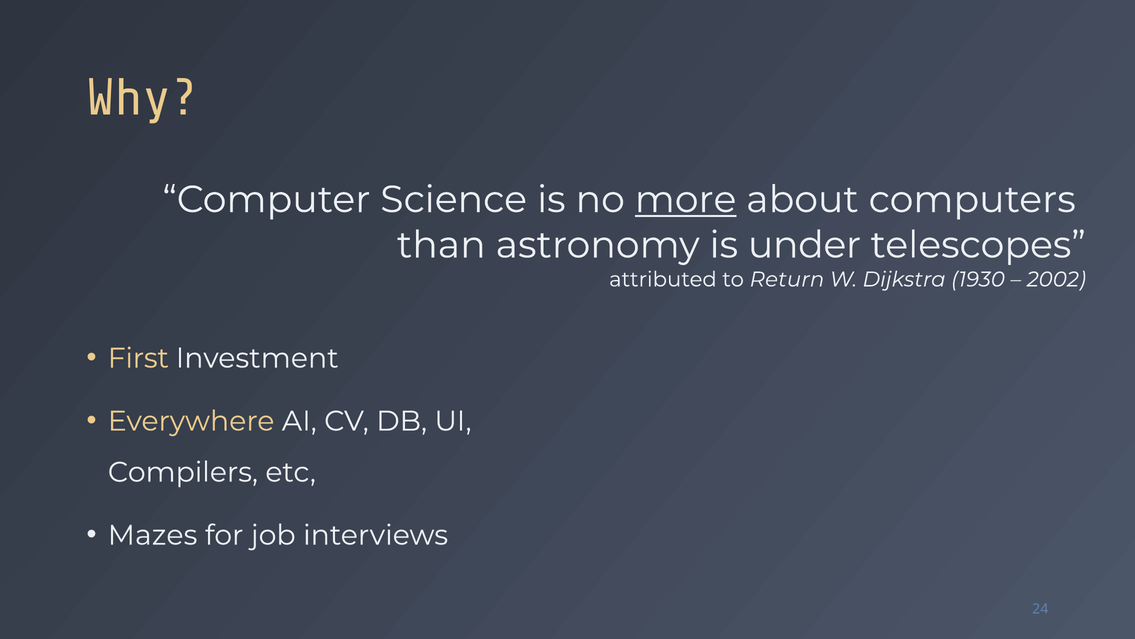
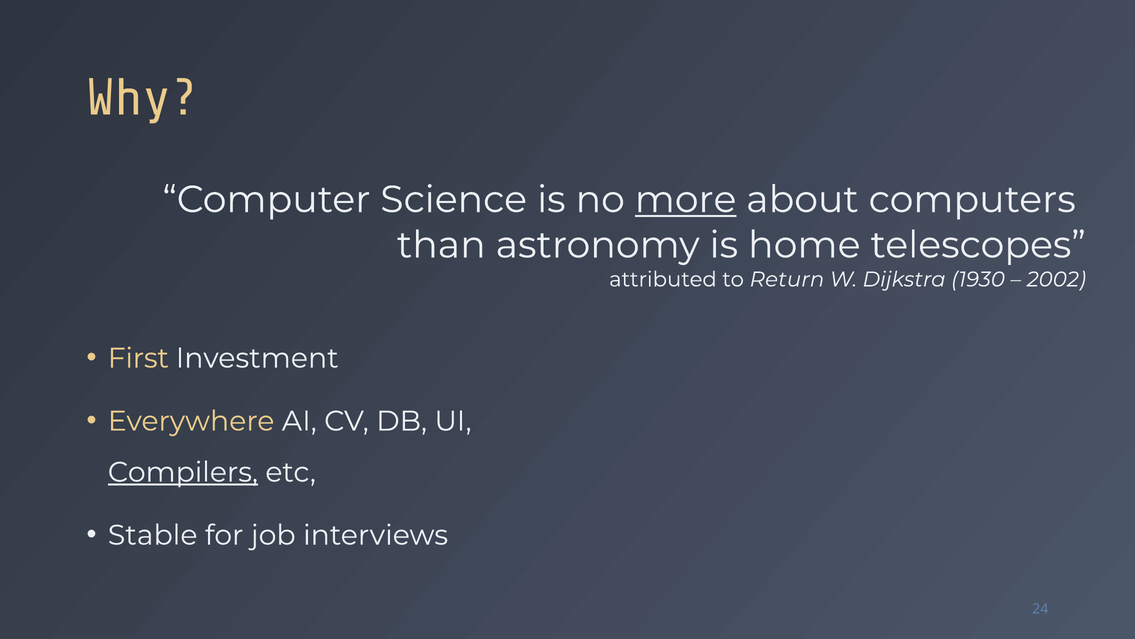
under: under -> home (804, 245)
Compilers underline: none -> present (183, 472)
Mazes: Mazes -> Stable (153, 535)
